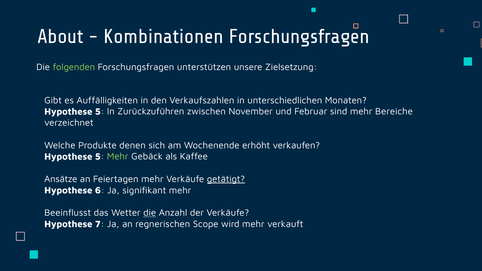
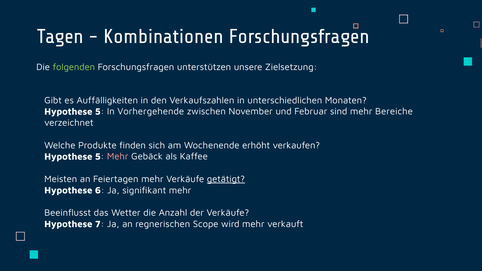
About: About -> Tagen (60, 37)
Zurückzuführen: Zurückzuführen -> Vorhergehende (151, 112)
denen: denen -> finden (133, 145)
Mehr colour: light green -> pink (118, 157)
Ansätze: Ansätze -> Meisten (61, 179)
die underline: present -> none (150, 213)
